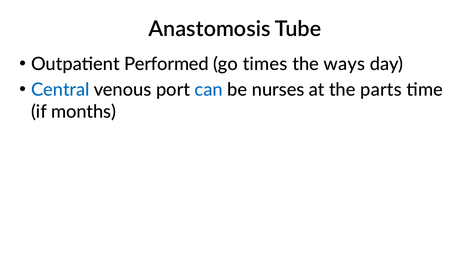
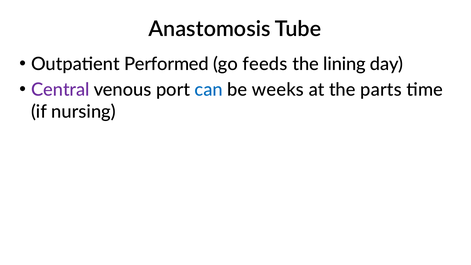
times: times -> feeds (265, 64)
ways: ways -> lining (345, 64)
Central colour: blue -> purple (60, 90)
nurses: nurses -> weeks (278, 90)
months: months -> nursing (84, 112)
